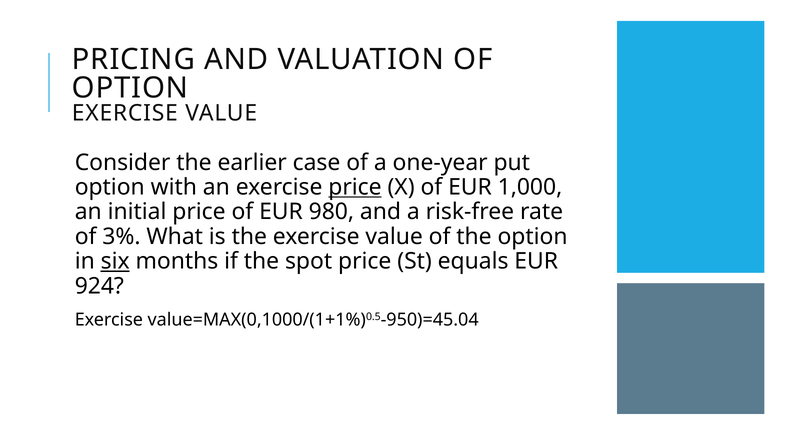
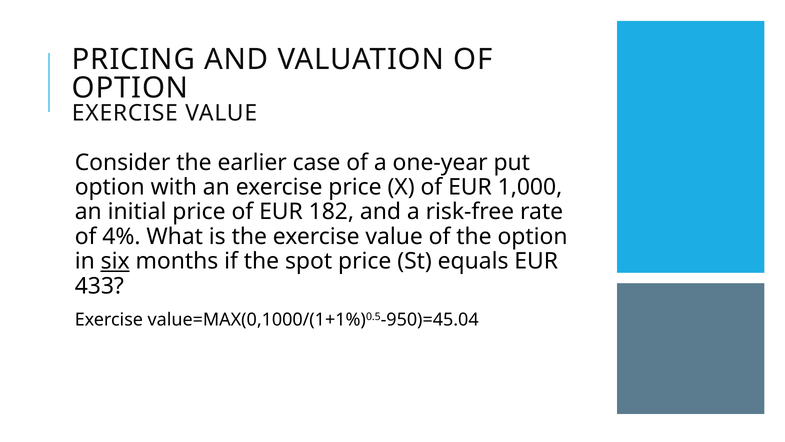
price underline: present -> none (355, 187)
980: 980 -> 182 (331, 212)
3%: 3% -> 4% (121, 236)
924: 924 -> 433 (99, 286)
